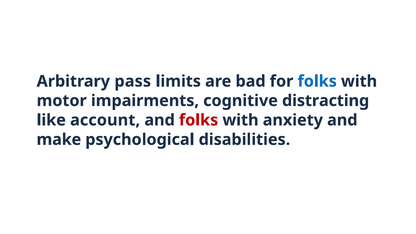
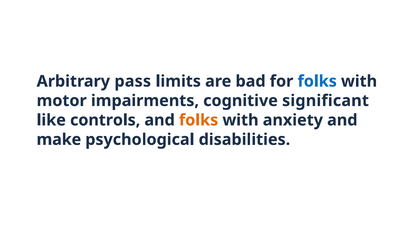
distracting: distracting -> significant (325, 101)
account: account -> controls (105, 120)
folks colour: red -> orange (199, 120)
